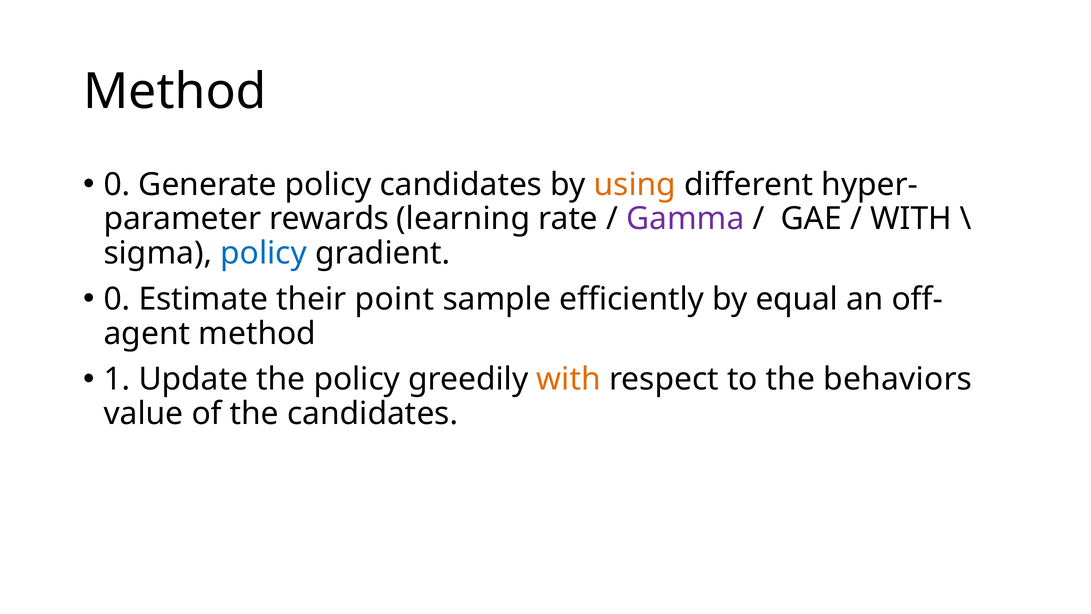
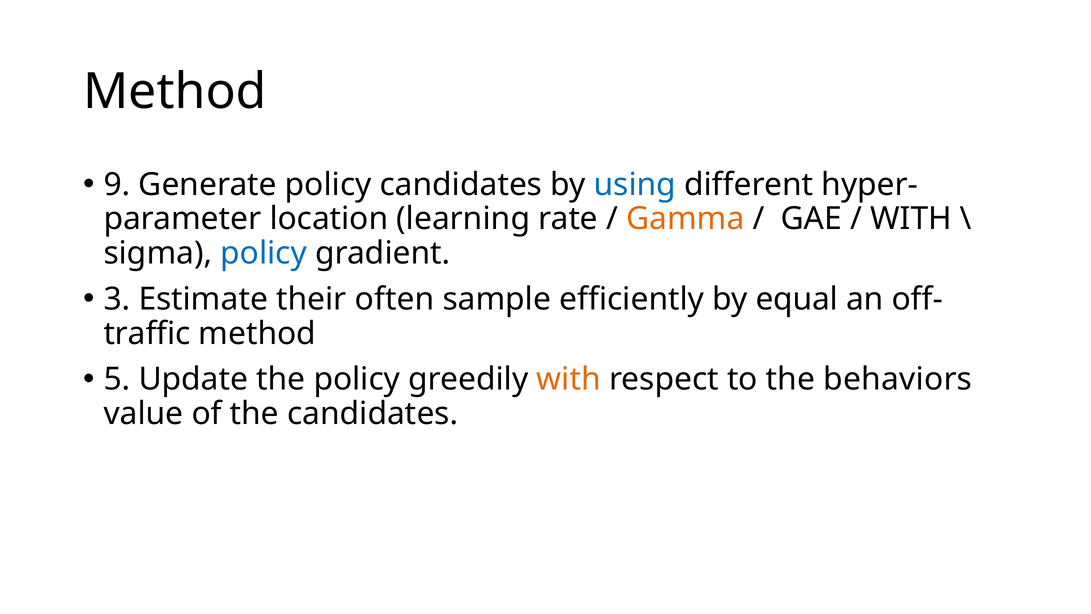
0: 0 -> 9 (117, 184)
using colour: orange -> blue (635, 184)
rewards: rewards -> location (329, 219)
Gamma colour: purple -> orange (685, 219)
0: 0 -> 3 (117, 299)
point: point -> often (395, 299)
agent: agent -> traffic (147, 333)
1: 1 -> 5 (117, 379)
